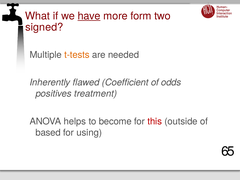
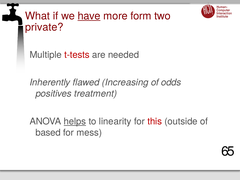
signed: signed -> private (44, 27)
t-tests colour: orange -> red (77, 55)
Coefficient: Coefficient -> Increasing (125, 82)
helps underline: none -> present (75, 121)
become: become -> linearity (115, 121)
using: using -> mess (89, 133)
